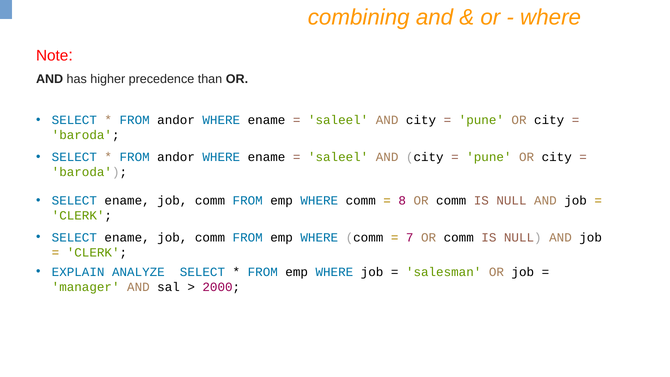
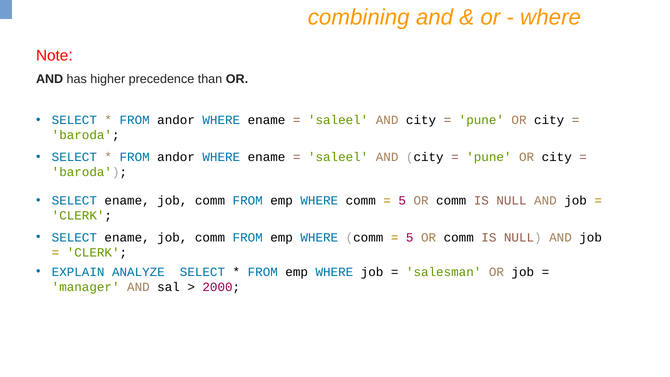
8: 8 -> 5 (402, 201)
7: 7 -> 5 (410, 237)
